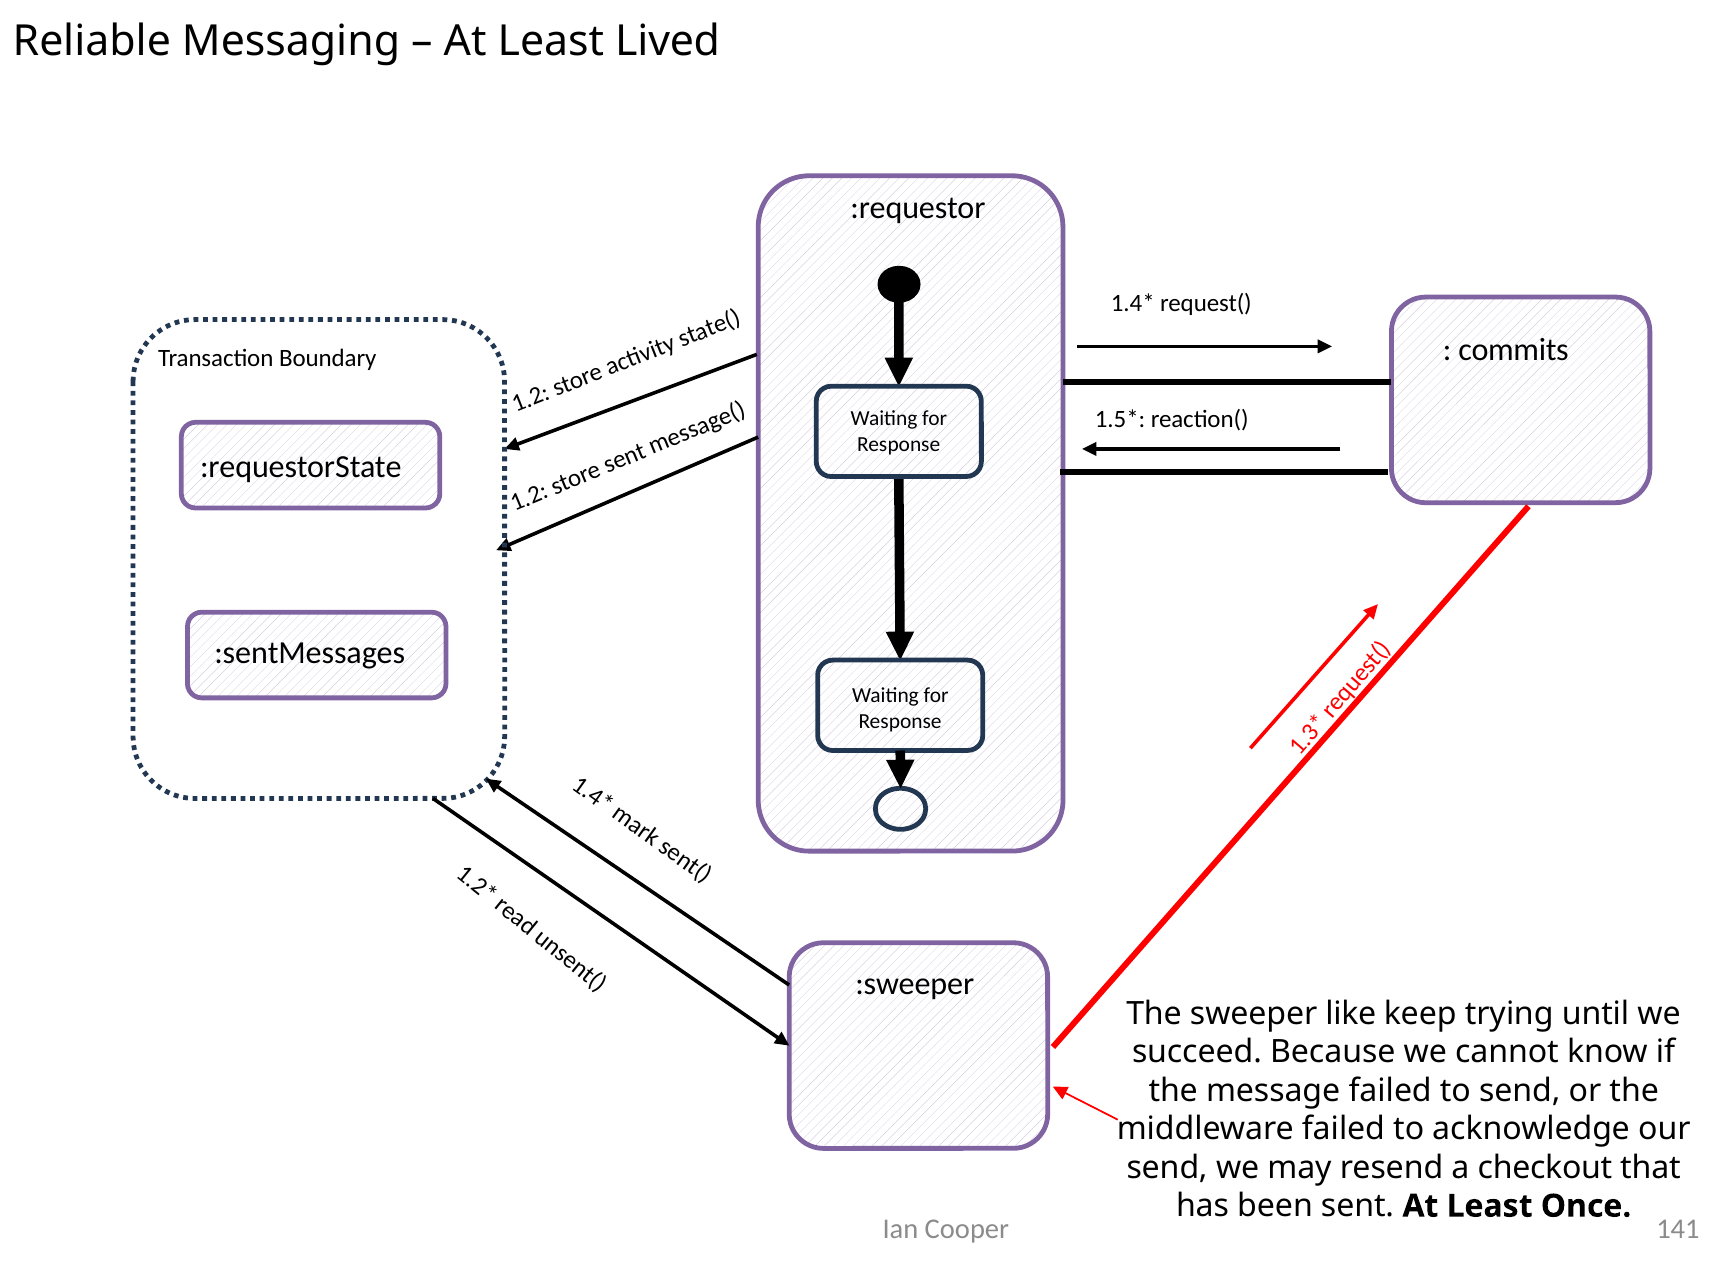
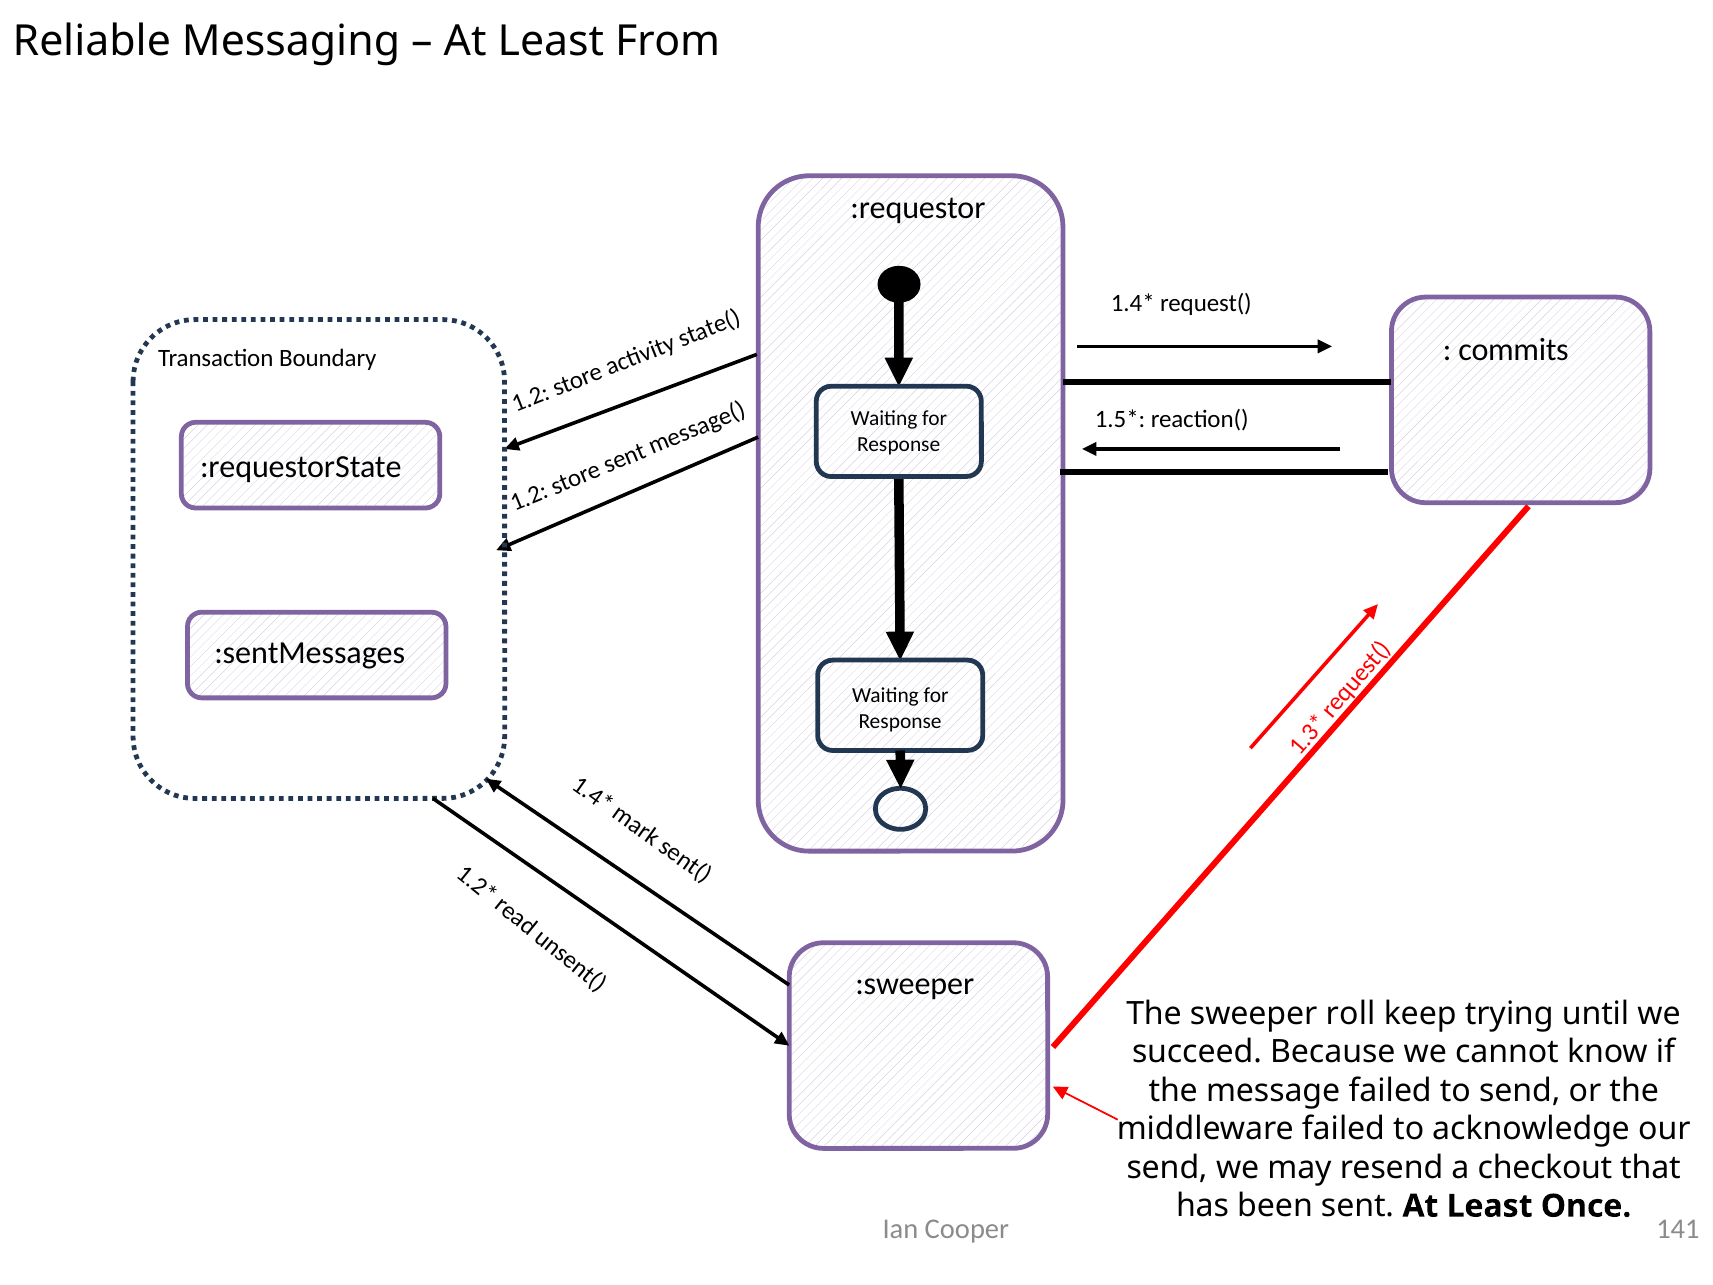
Lived: Lived -> From (668, 41)
like: like -> roll (1351, 1013)
